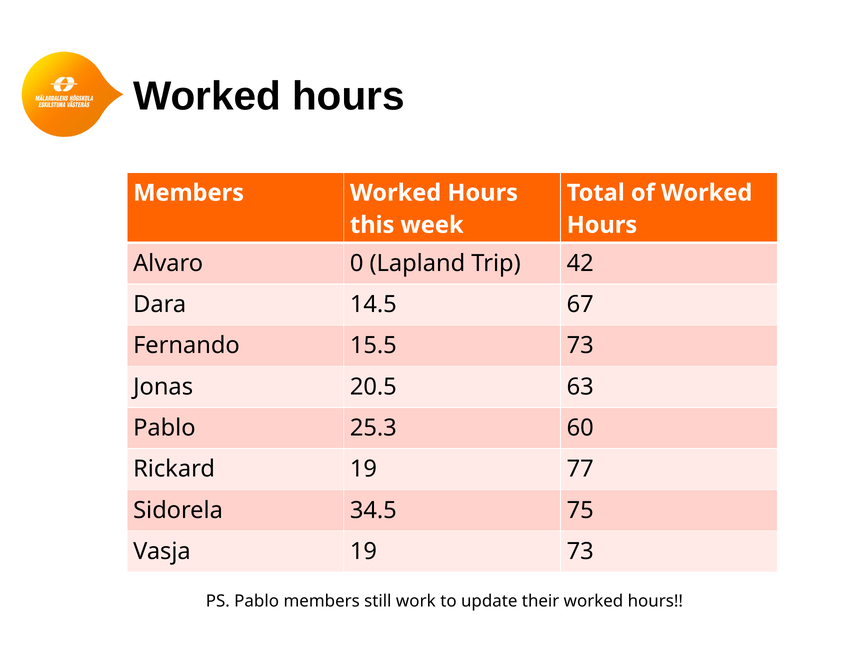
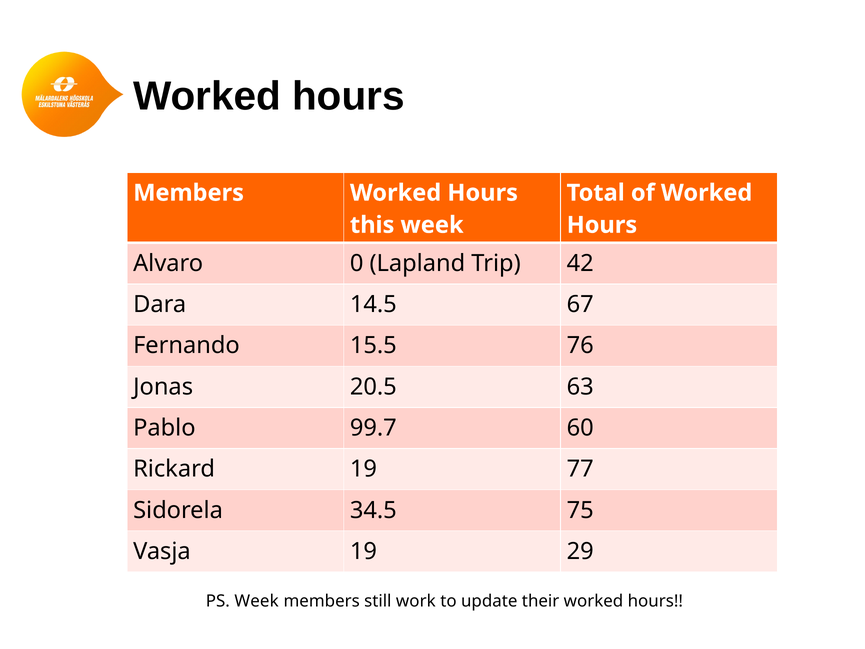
15.5 73: 73 -> 76 (580, 345)
25.3: 25.3 -> 99.7 (373, 428)
19 73: 73 -> 29 (580, 551)
PS Pablo: Pablo -> Week (257, 601)
